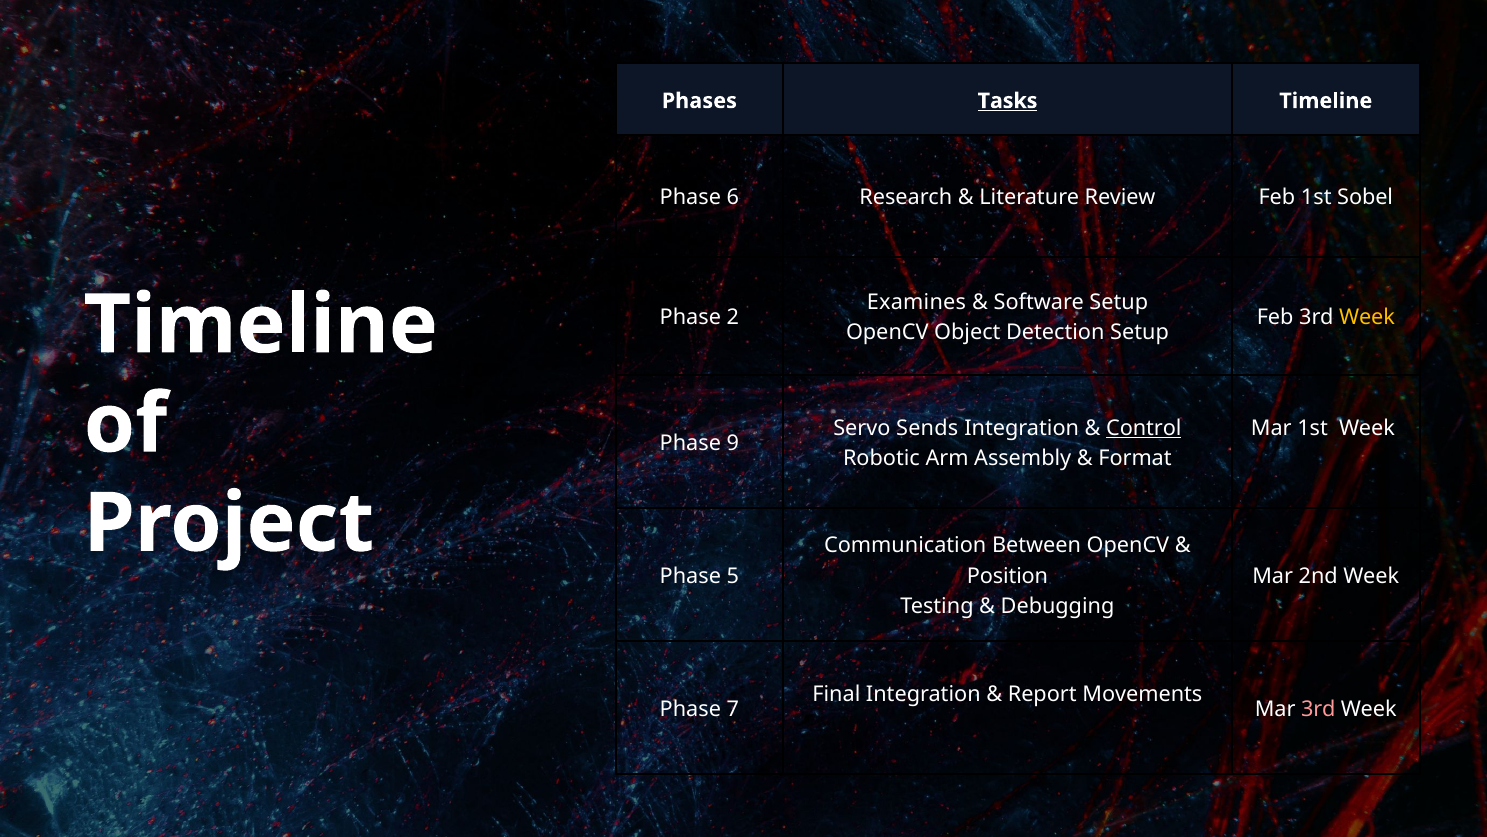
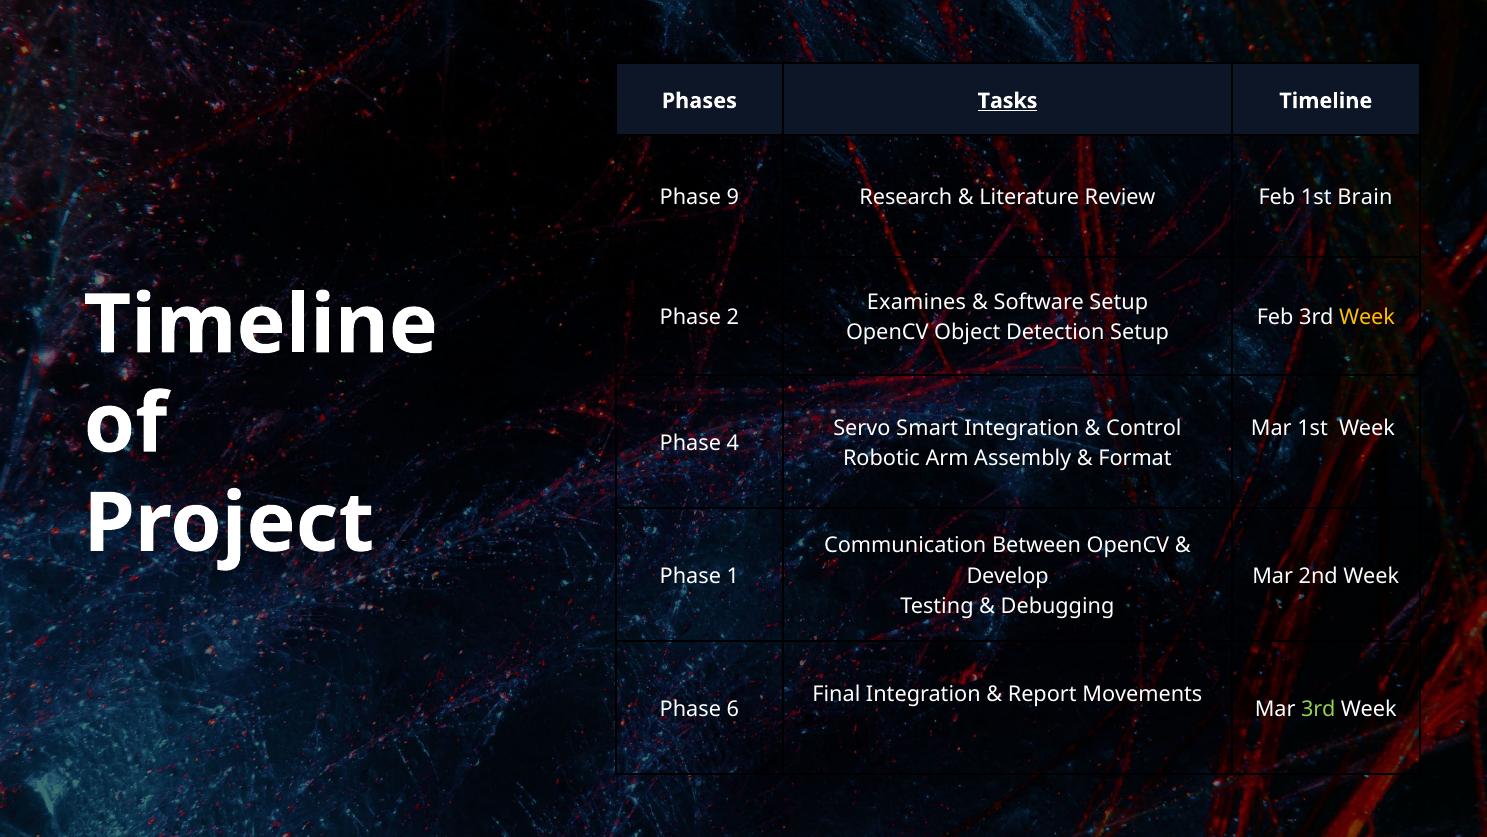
6: 6 -> 9 (733, 198)
Sobel: Sobel -> Brain (1365, 198)
Sends: Sends -> Smart (927, 428)
Control underline: present -> none (1144, 428)
9: 9 -> 4 (733, 443)
5: 5 -> 1 (733, 576)
Position: Position -> Develop (1008, 576)
7: 7 -> 6 (733, 709)
3rd colour: pink -> light green (1318, 709)
